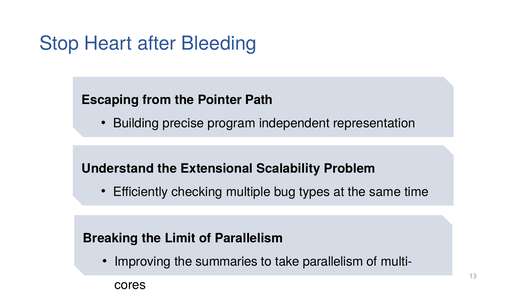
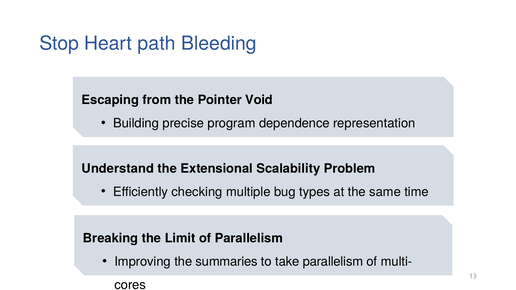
after: after -> path (157, 43)
Path: Path -> Void (259, 100)
independent: independent -> dependence (294, 123)
